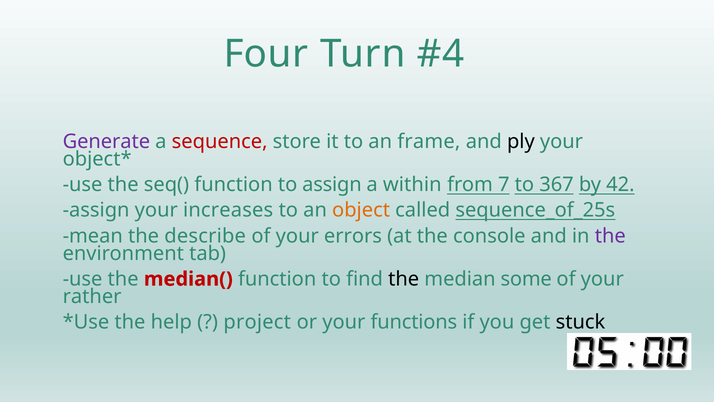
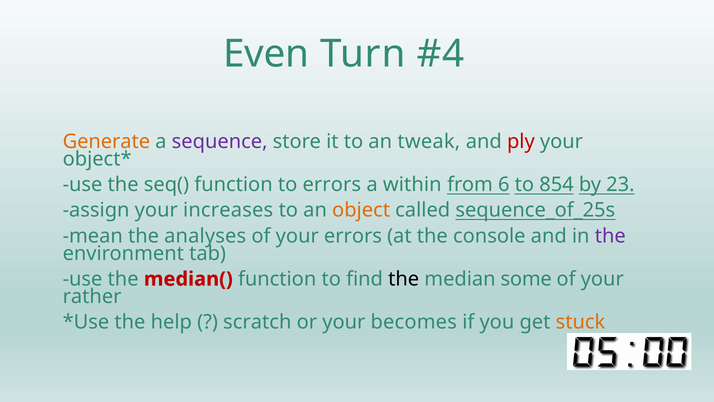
Four: Four -> Even (266, 54)
Generate colour: purple -> orange (106, 141)
sequence colour: red -> purple (220, 141)
frame: frame -> tweak (429, 141)
ply colour: black -> red (521, 141)
to assign: assign -> errors (332, 184)
7: 7 -> 6 (504, 184)
367: 367 -> 854 (556, 184)
42: 42 -> 23 (620, 184)
describe: describe -> analyses (205, 236)
project: project -> scratch (257, 322)
functions: functions -> becomes (414, 322)
stuck colour: black -> orange (580, 322)
